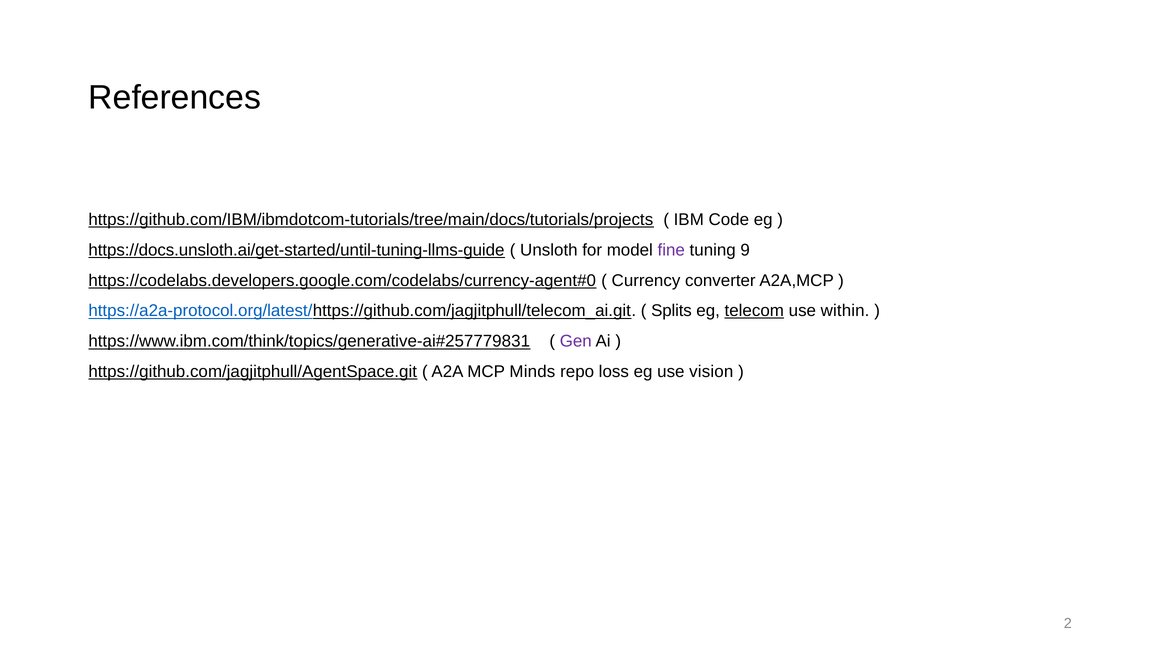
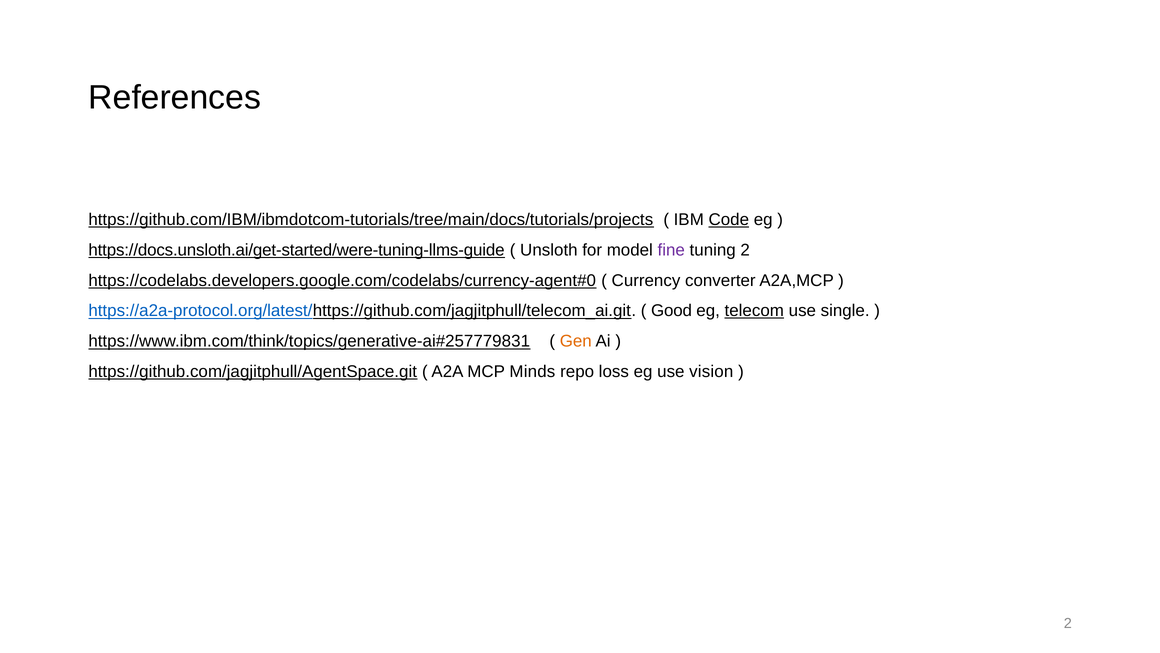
Code underline: none -> present (729, 219)
https://docs.unsloth.ai/get-started/until-tuning-llms-guide: https://docs.unsloth.ai/get-started/until-tuning-llms-guide -> https://docs.unsloth.ai/get-started/were-tuning-llms-guide (296, 250)
tuning 9: 9 -> 2 (745, 250)
Splits: Splits -> Good (672, 311)
within: within -> single (845, 311)
Gen colour: purple -> orange (576, 341)
